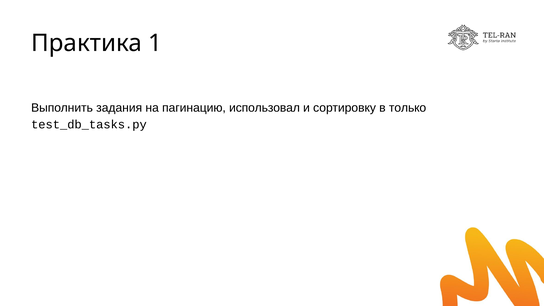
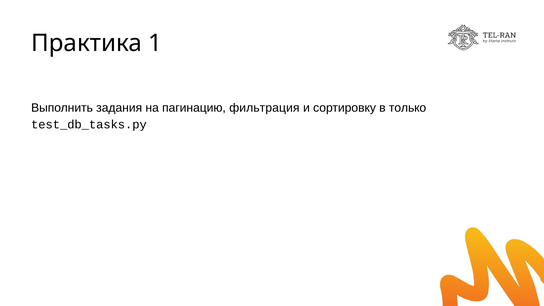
использовал: использовал -> фильтрация (264, 108)
